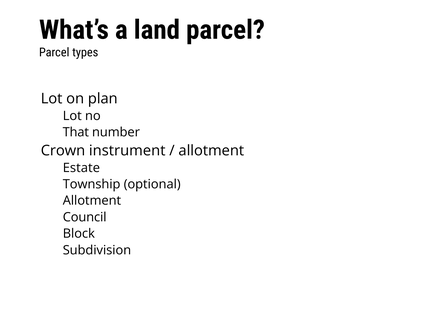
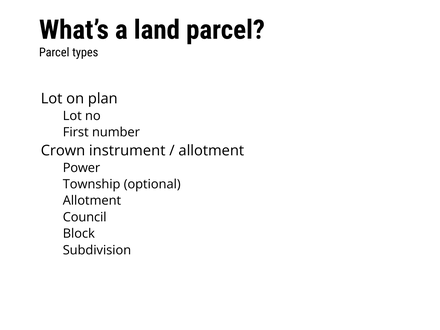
That: That -> First (76, 132)
Estate: Estate -> Power (81, 168)
